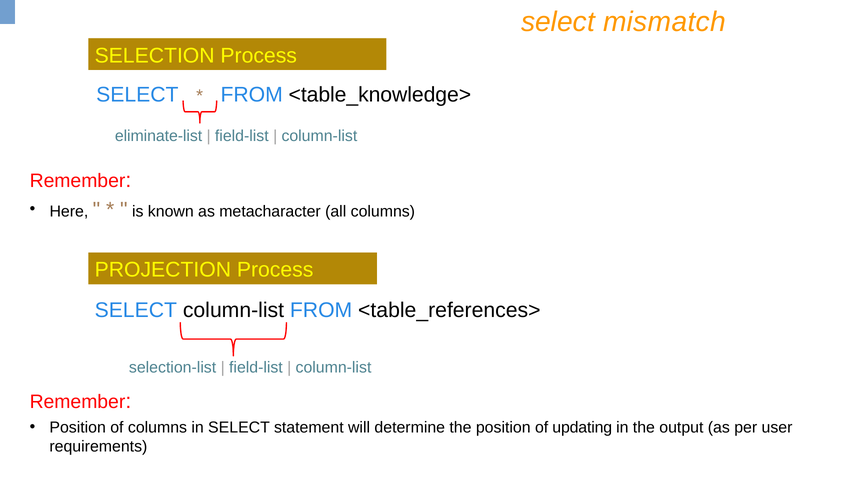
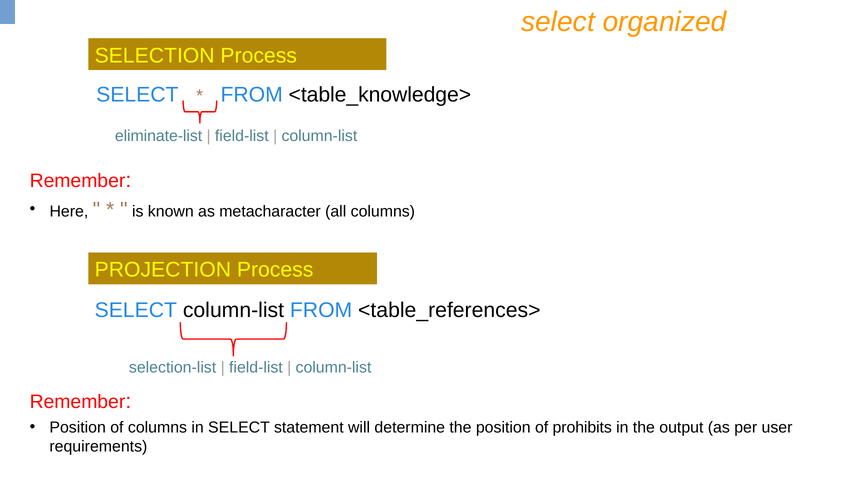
mismatch: mismatch -> organized (665, 22)
updating: updating -> prohibits (582, 427)
